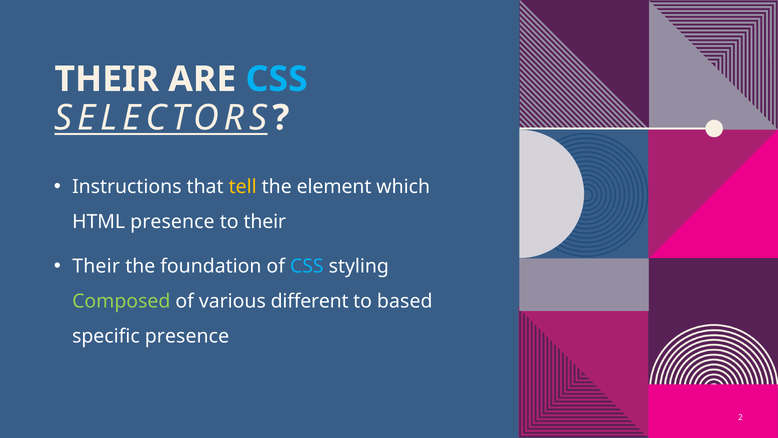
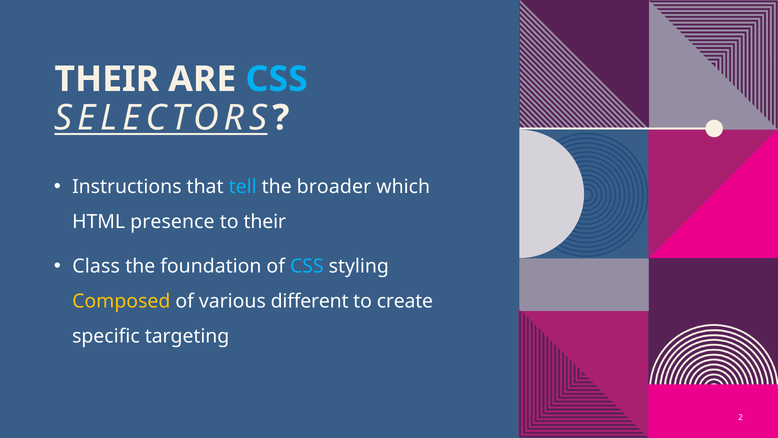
tell colour: yellow -> light blue (243, 187)
element: element -> broader (334, 187)
Their: Their -> Class (96, 266)
Composed colour: light green -> yellow (121, 301)
based: based -> create (405, 301)
specific presence: presence -> targeting (187, 336)
